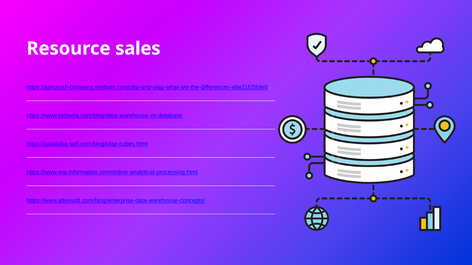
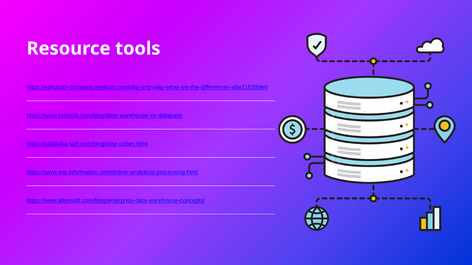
sales: sales -> tools (138, 49)
